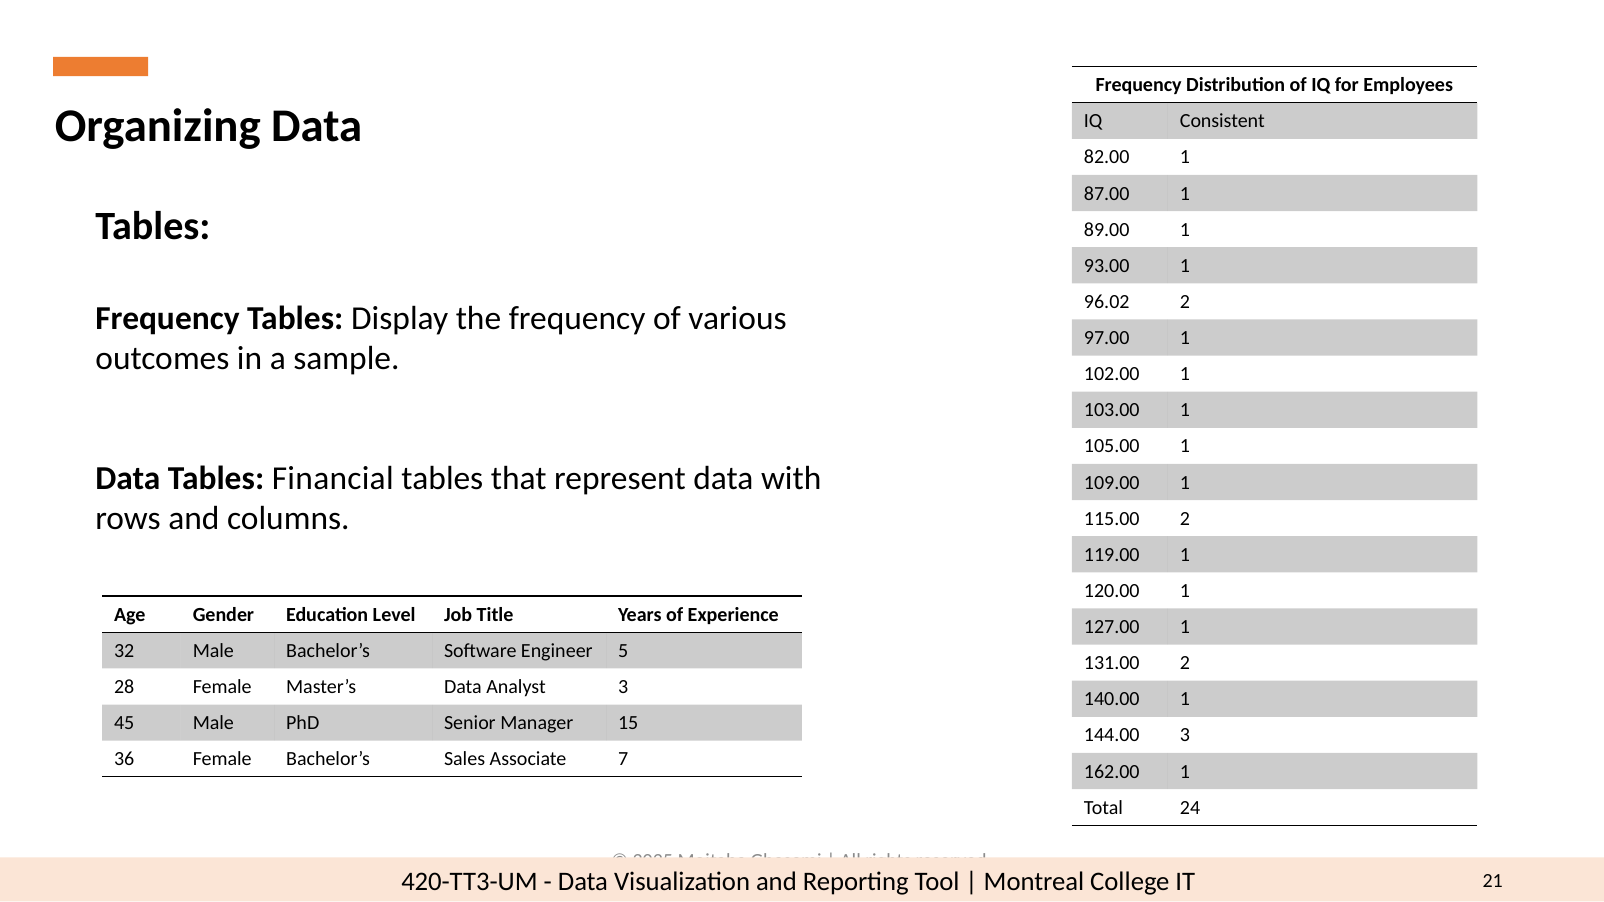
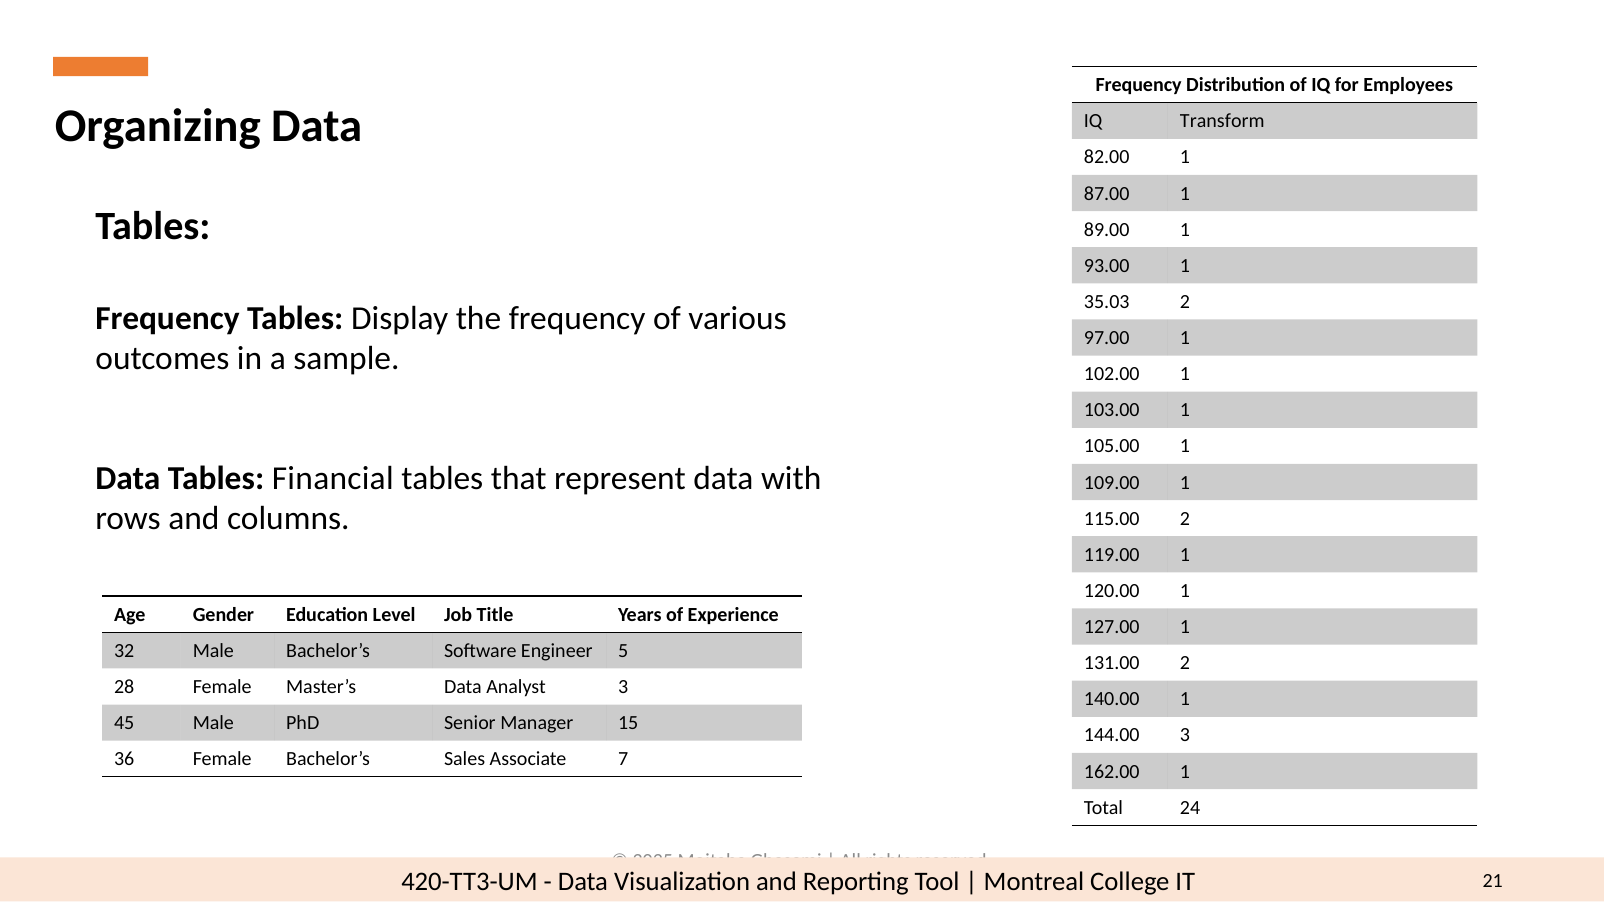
Consistent: Consistent -> Transform (1222, 121)
96.02: 96.02 -> 35.03 (1107, 302)
